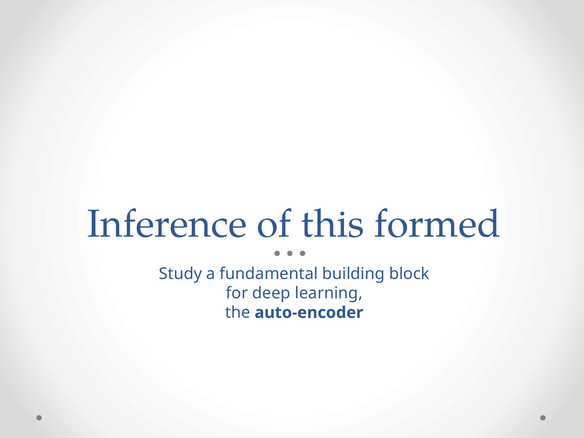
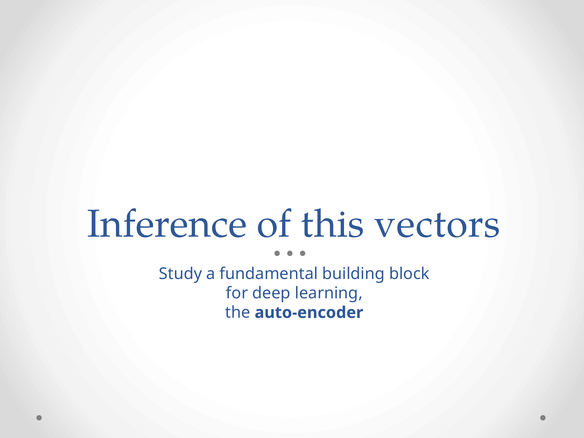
formed: formed -> vectors (437, 224)
